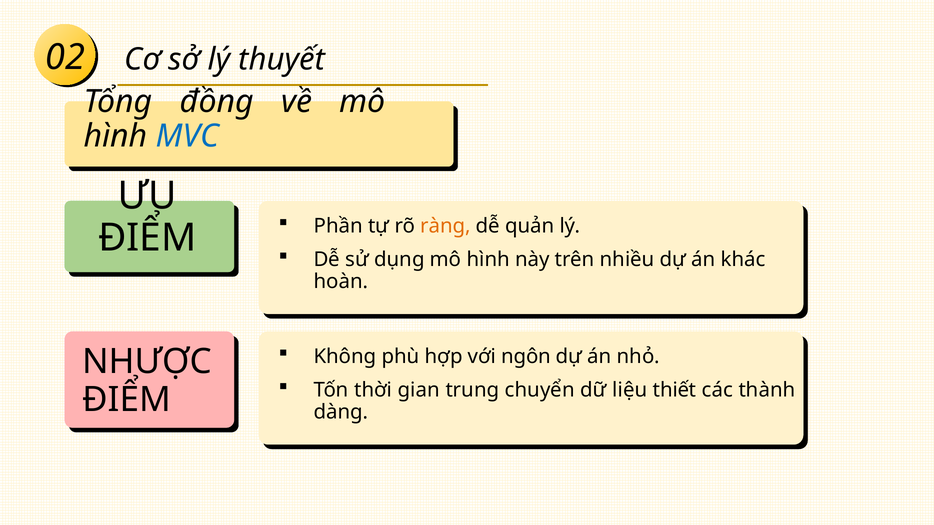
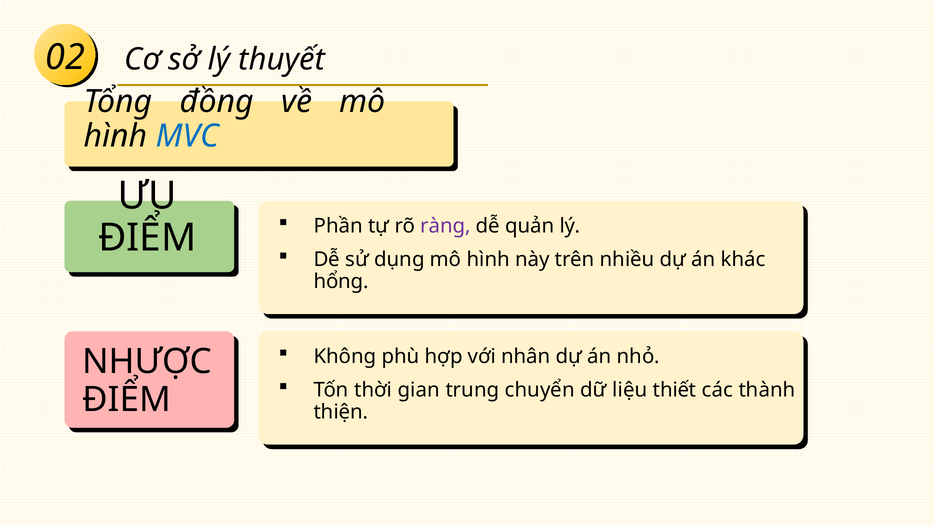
ràng colour: orange -> purple (445, 226)
hoàn: hoàn -> hổng (341, 282)
ngôn: ngôn -> nhân (526, 357)
dàng: dàng -> thiện (341, 412)
